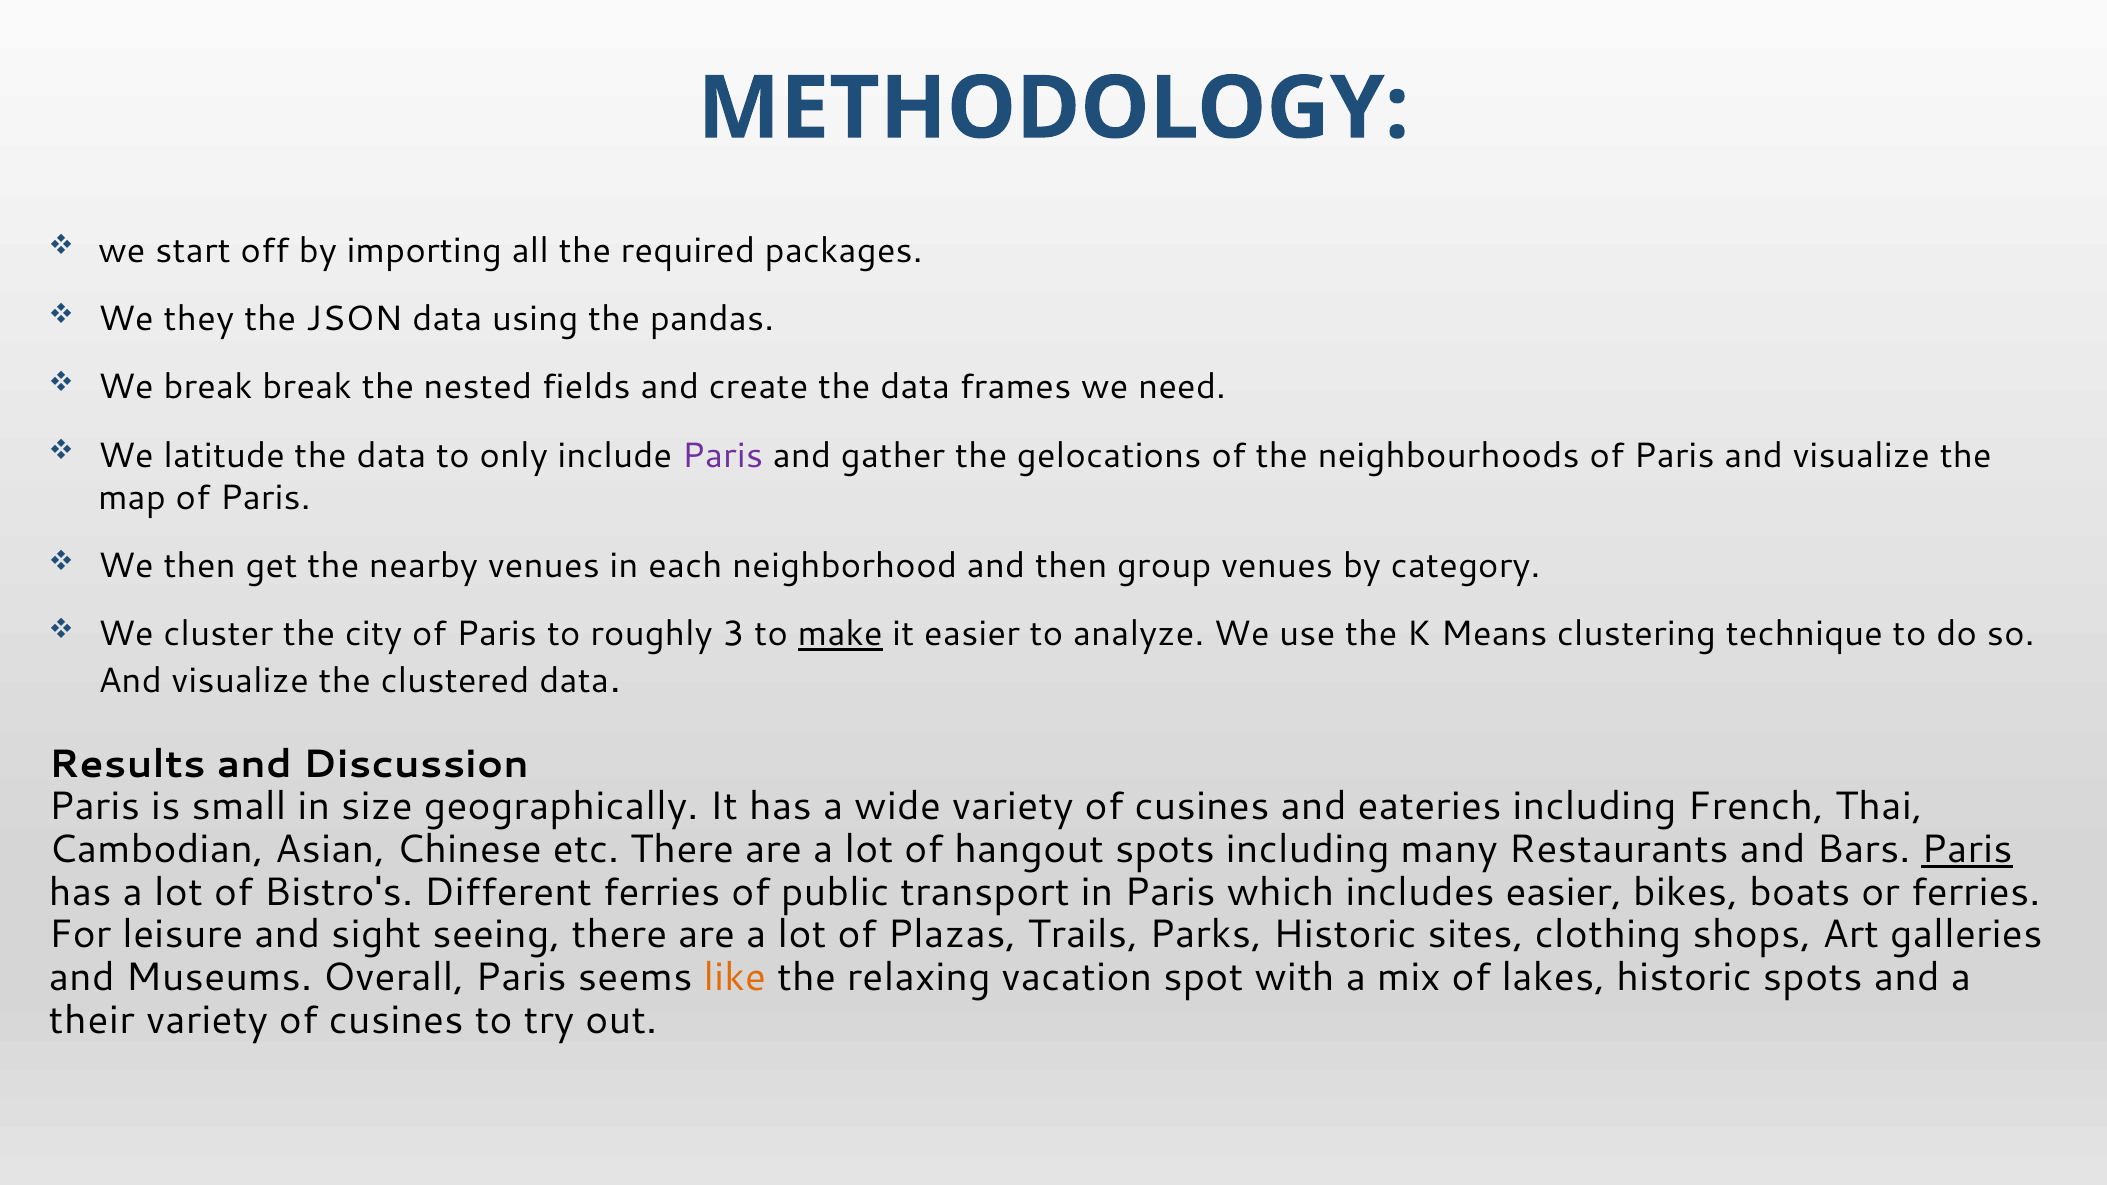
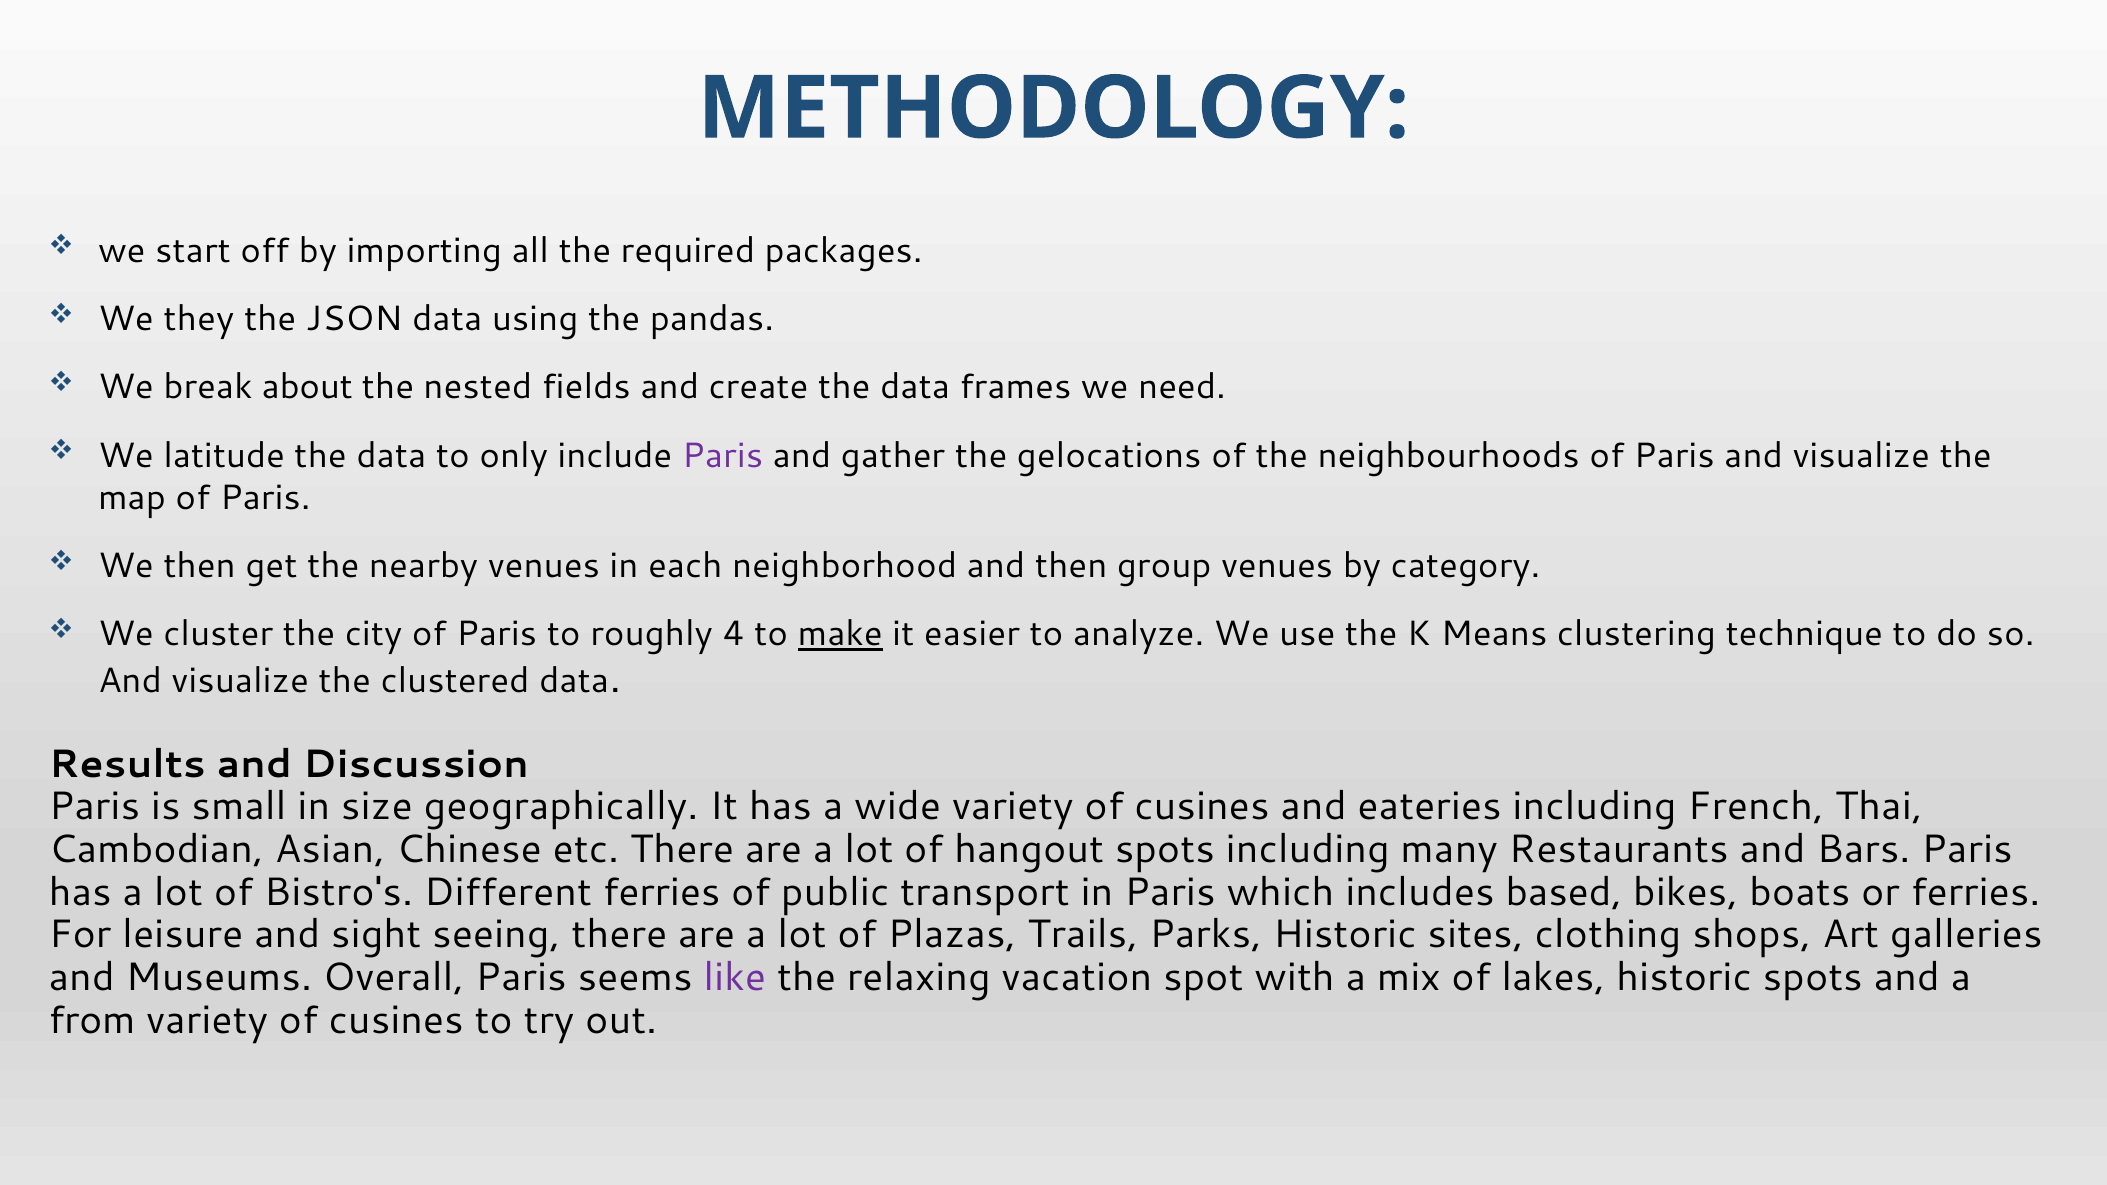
break break: break -> about (307, 387)
3: 3 -> 4 (734, 635)
Paris underline: present -> none (1967, 850)
includes easier: easier -> based (1564, 893)
like colour: orange -> purple (735, 978)
their: their -> from (92, 1021)
